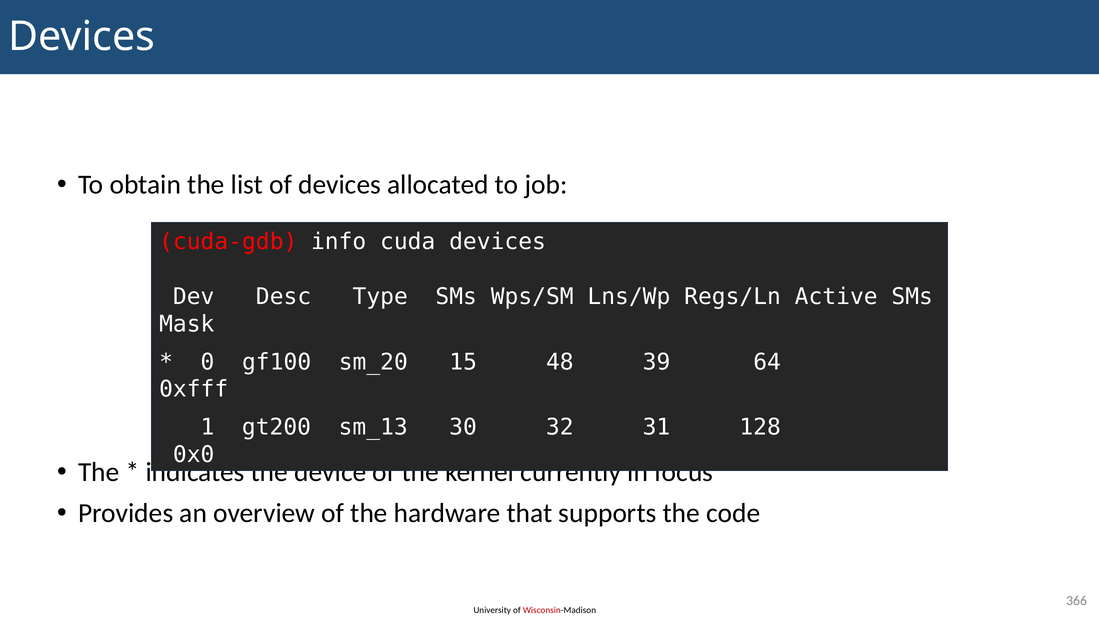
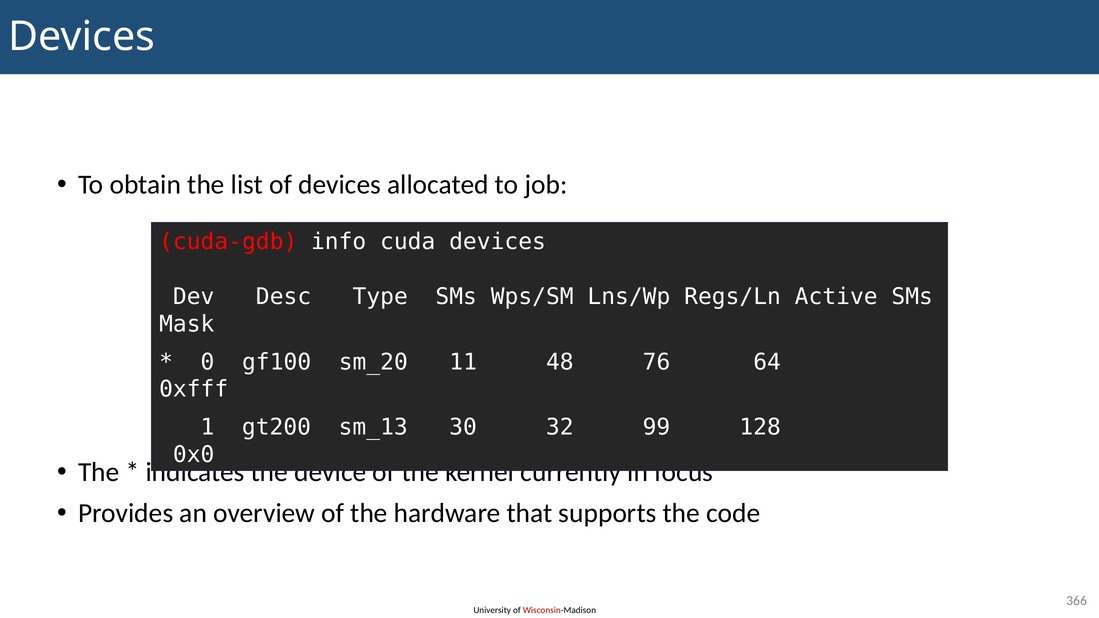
15: 15 -> 11 (463, 362)
39: 39 -> 76 (657, 362)
31: 31 -> 99 (656, 427)
